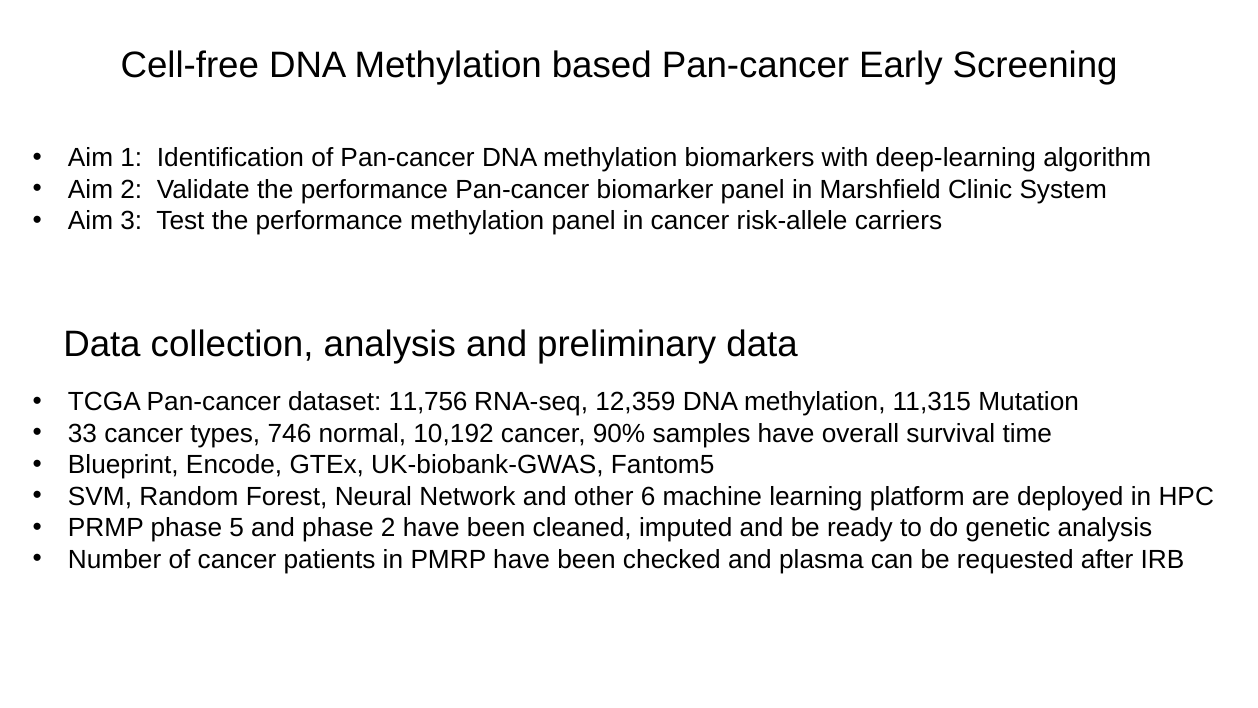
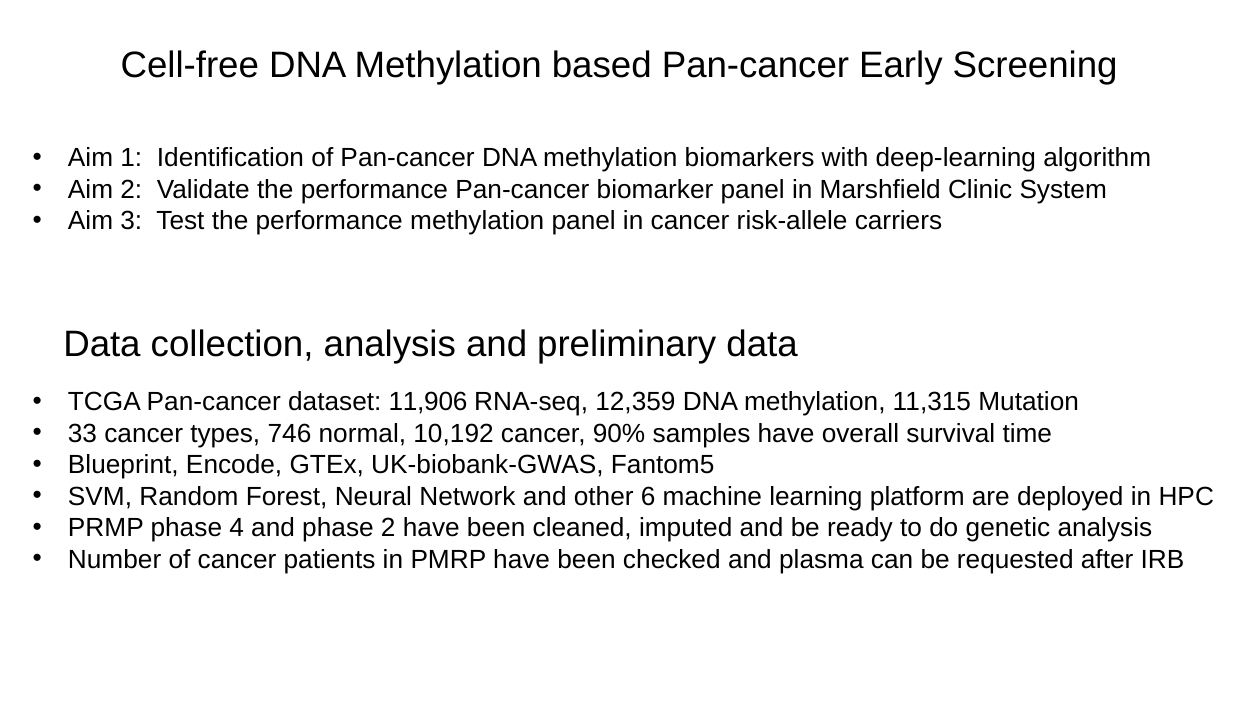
11,756: 11,756 -> 11,906 (428, 402)
5: 5 -> 4 (237, 528)
